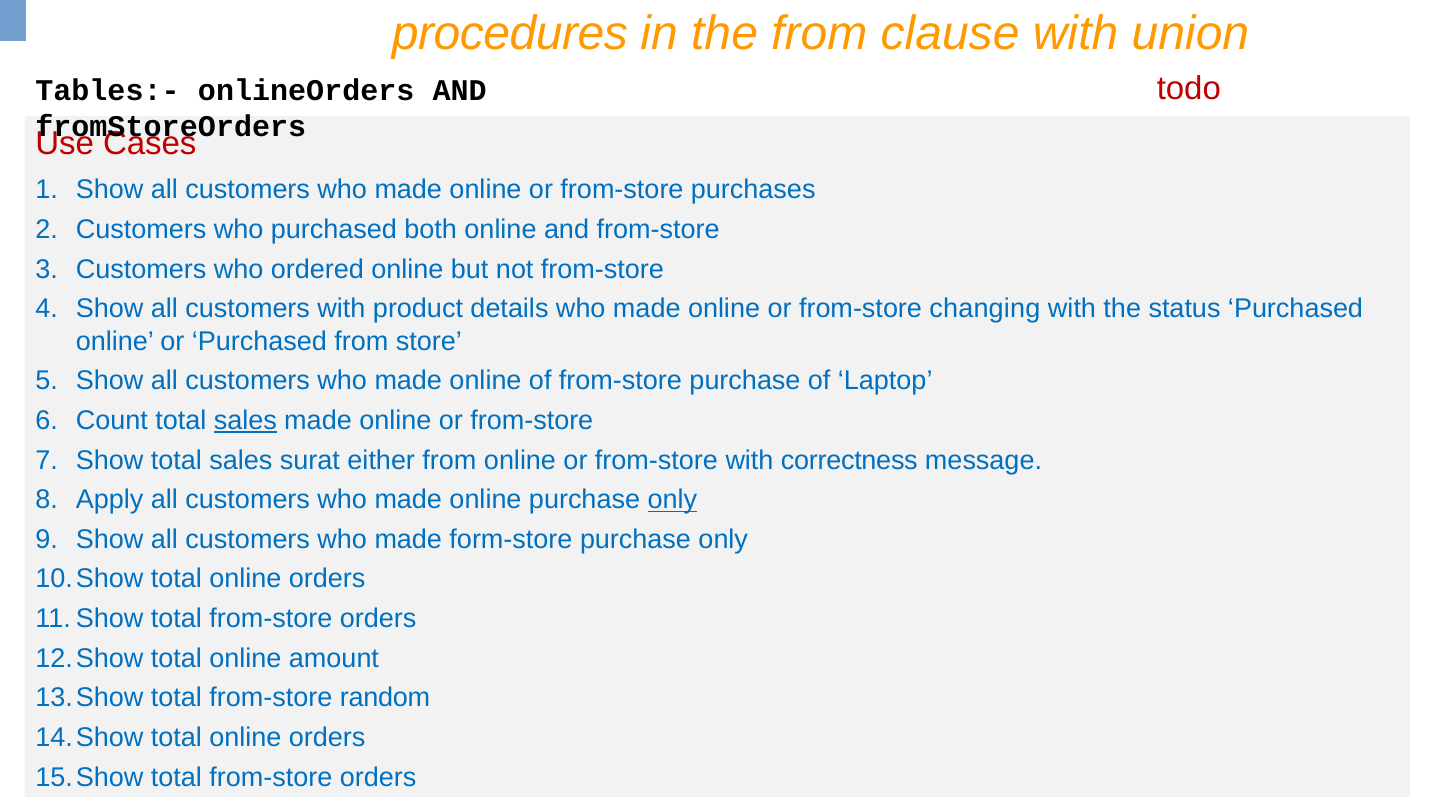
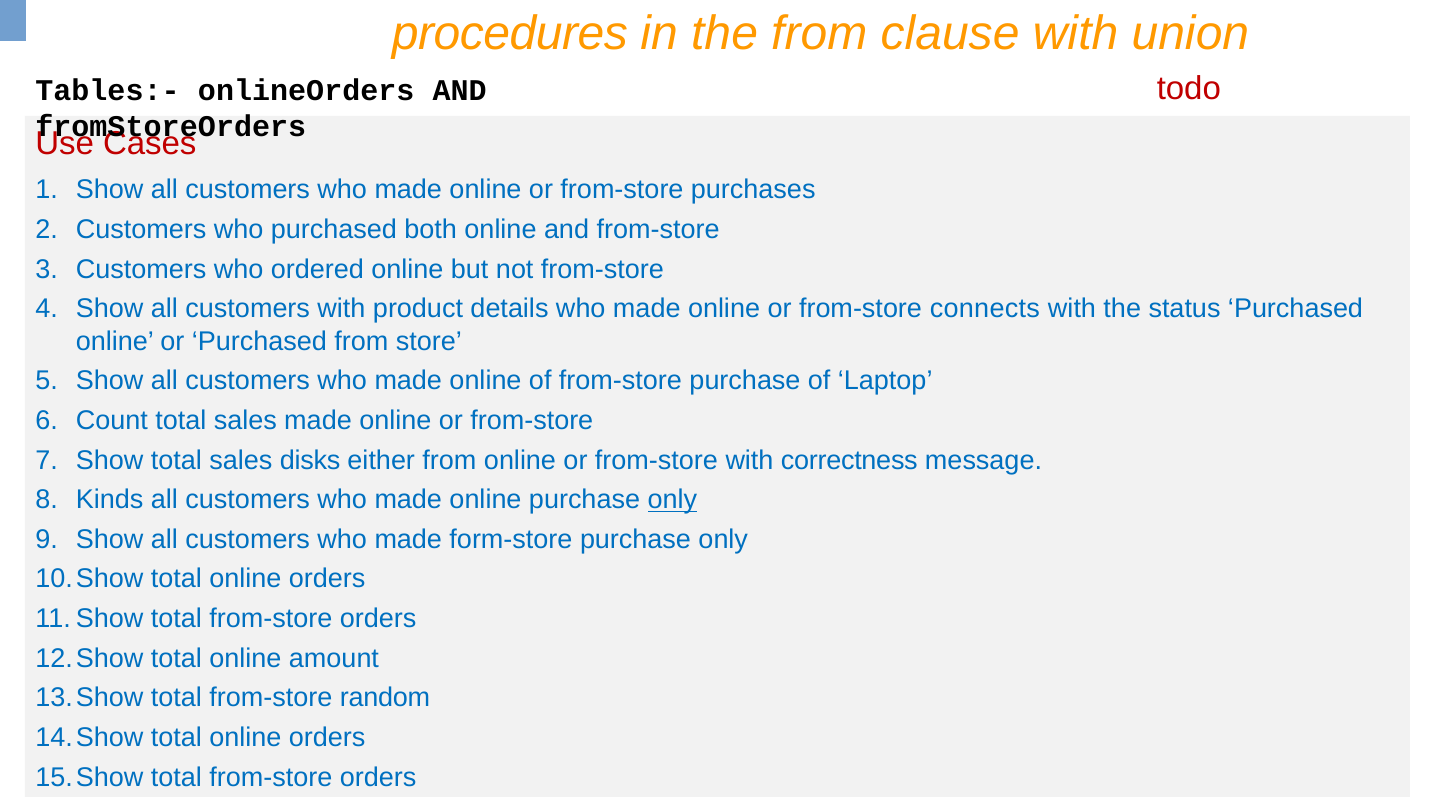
changing: changing -> connects (985, 309)
sales underline: present -> none (245, 420)
surat: surat -> disks (310, 460)
Apply: Apply -> Kinds (110, 499)
